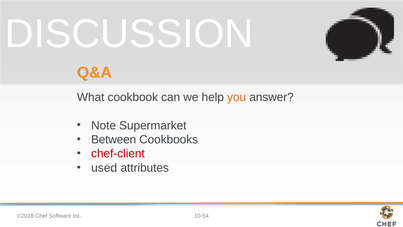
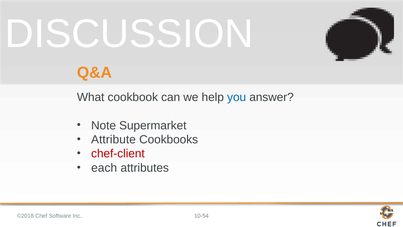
you colour: orange -> blue (237, 97)
Between: Between -> Attribute (114, 139)
used: used -> each (104, 168)
